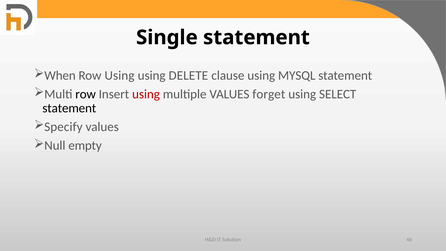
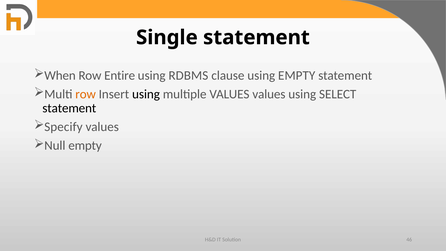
Row Using: Using -> Entire (120, 75)
DELETE: DELETE -> RDBMS (188, 75)
using MYSQL: MYSQL -> EMPTY (297, 75)
row colour: black -> orange (86, 94)
using colour: red -> black (146, 94)
VALUES forget: forget -> values (269, 94)
